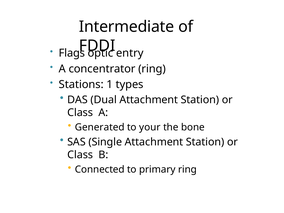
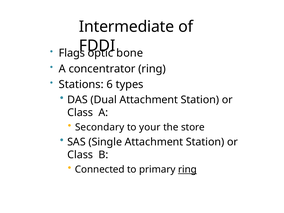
entry: entry -> bone (130, 53)
1: 1 -> 6 (110, 84)
Generated: Generated -> Secondary (100, 127)
bone: bone -> store (193, 127)
ring underline: none -> present (187, 169)
